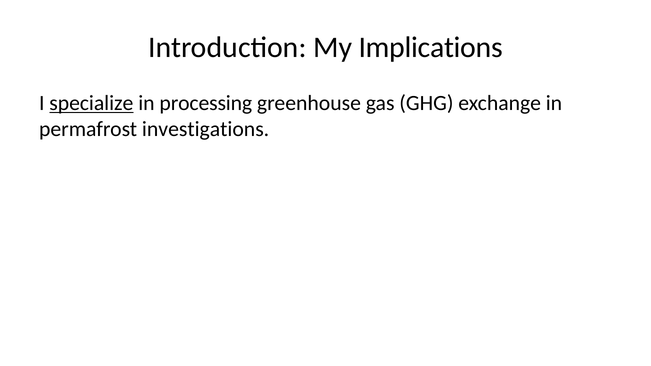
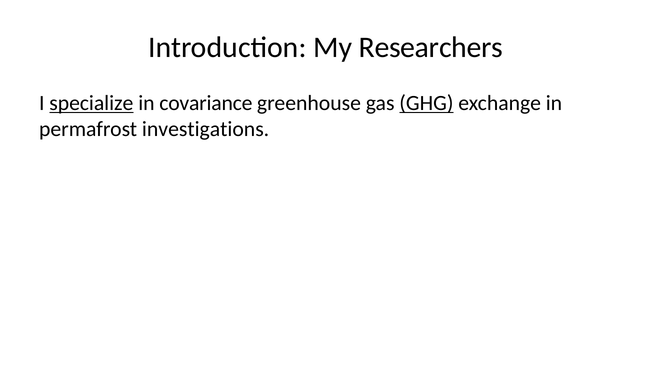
Implications: Implications -> Researchers (431, 47)
processing: processing -> covariance (206, 103)
GHG underline: none -> present (426, 103)
